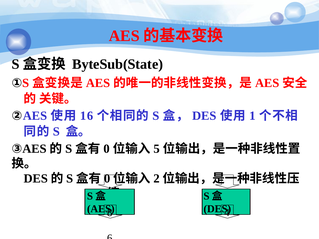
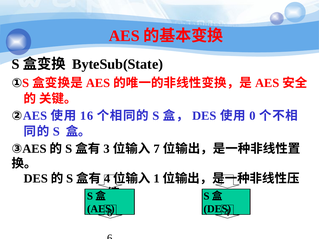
1: 1 -> 0 (252, 116)
0: 0 -> 3 (107, 149)
5: 5 -> 7 (157, 149)
0: 0 -> 4 (107, 179)
2: 2 -> 1 (157, 179)
